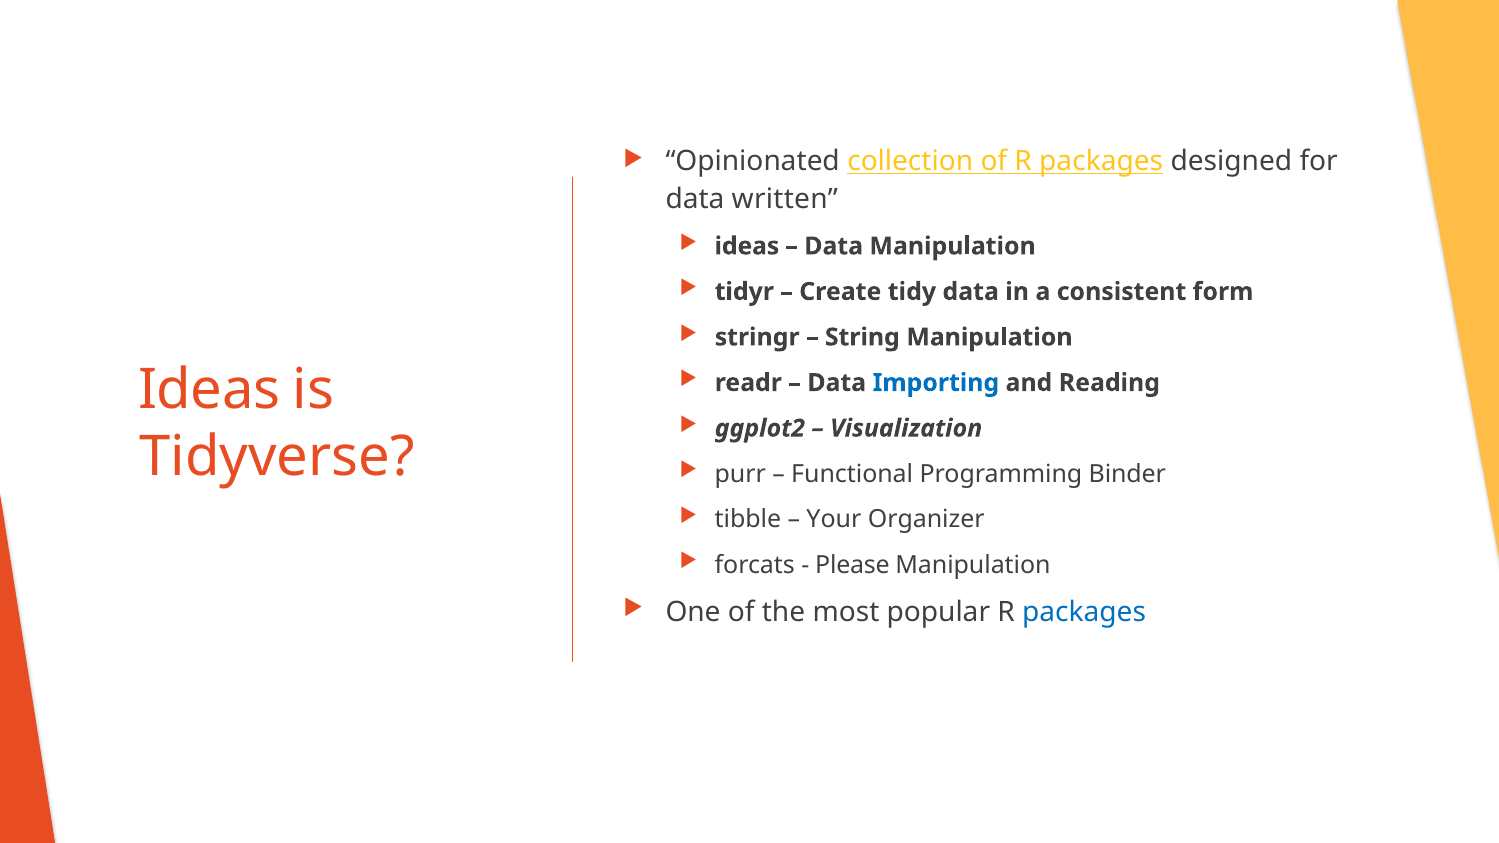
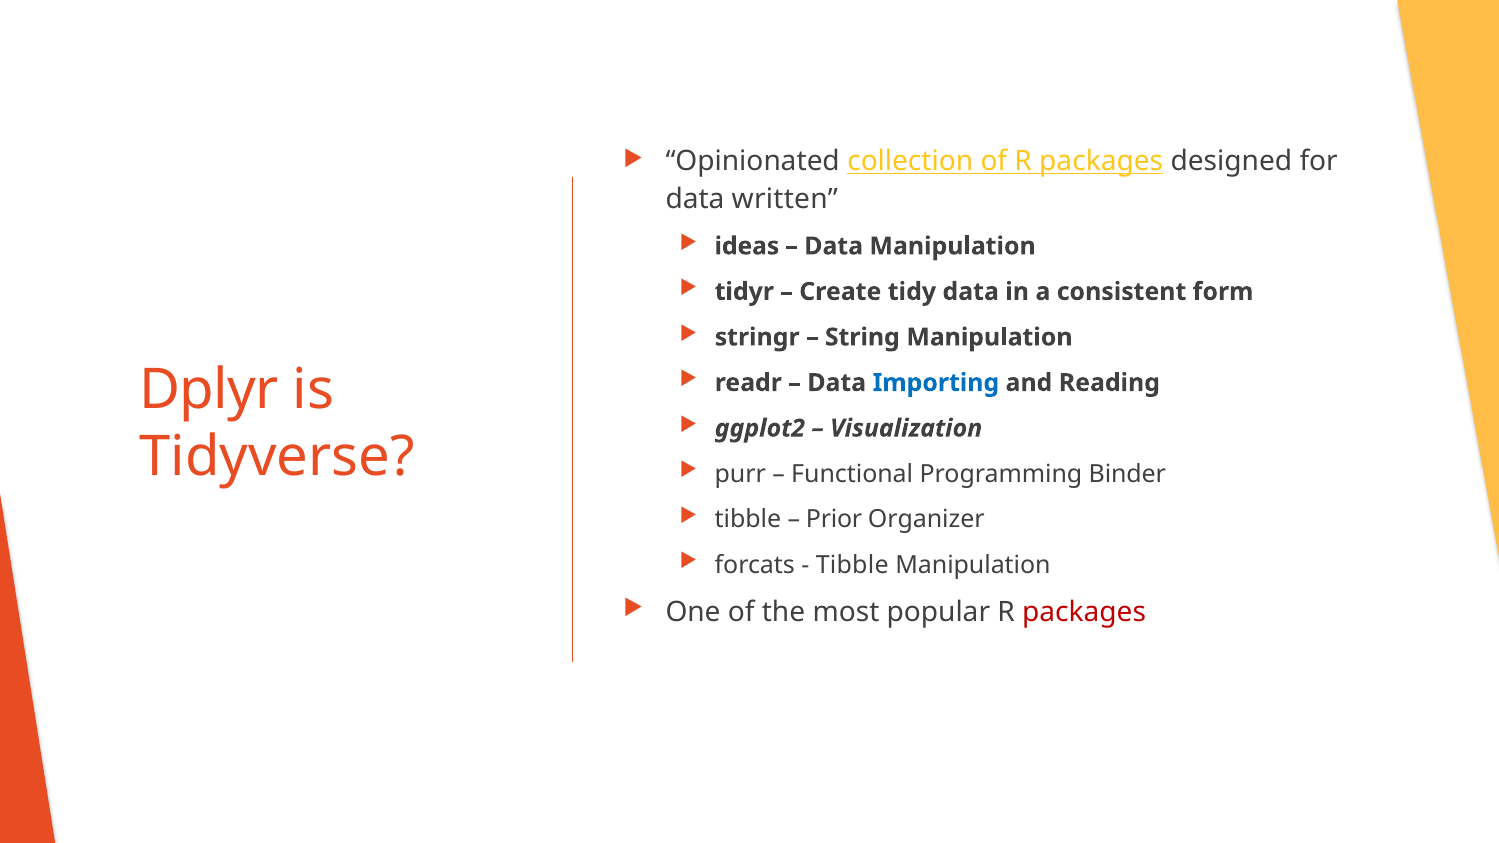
Ideas: Ideas -> Dplyr (209, 390)
Your: Your -> Prior (834, 519)
Please: Please -> Tibble (852, 565)
packages colour: blue -> red (1084, 613)
